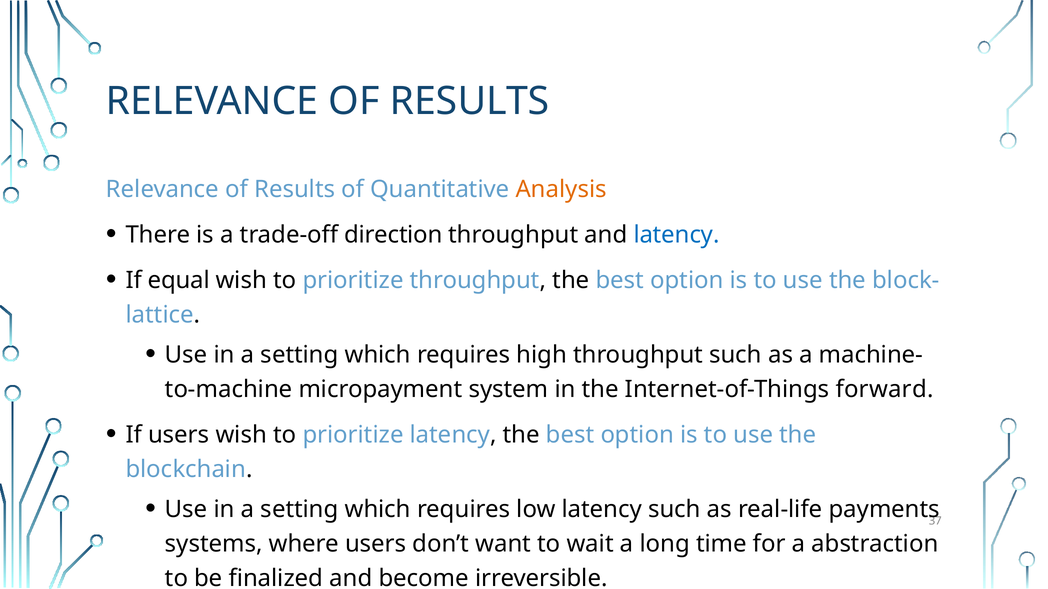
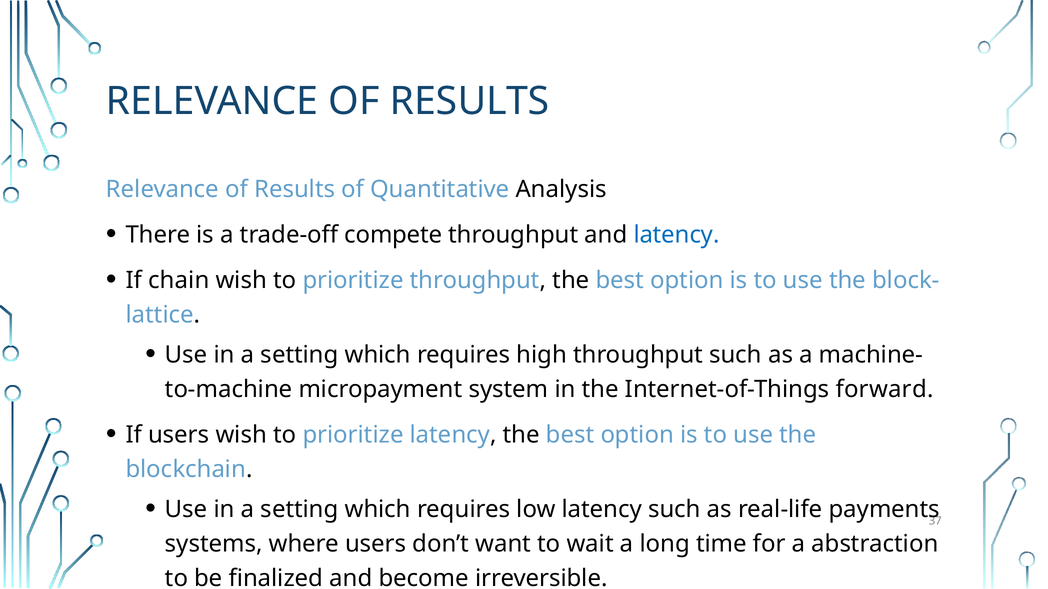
Analysis colour: orange -> black (561, 189)
direction: direction -> compete (393, 235)
equal: equal -> chain (179, 280)
